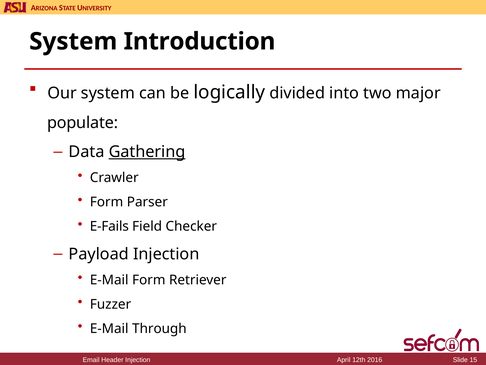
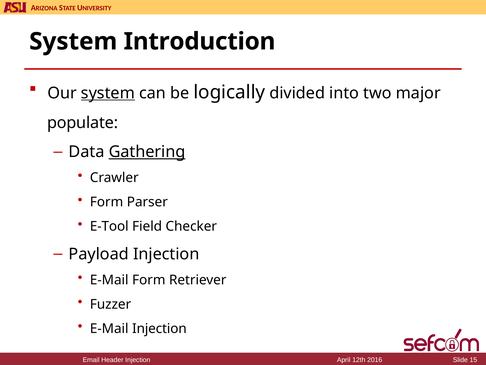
system underline: none -> present (108, 93)
E-Fails: E-Fails -> E-Tool (109, 226)
E-Mail Through: Through -> Injection (159, 328)
